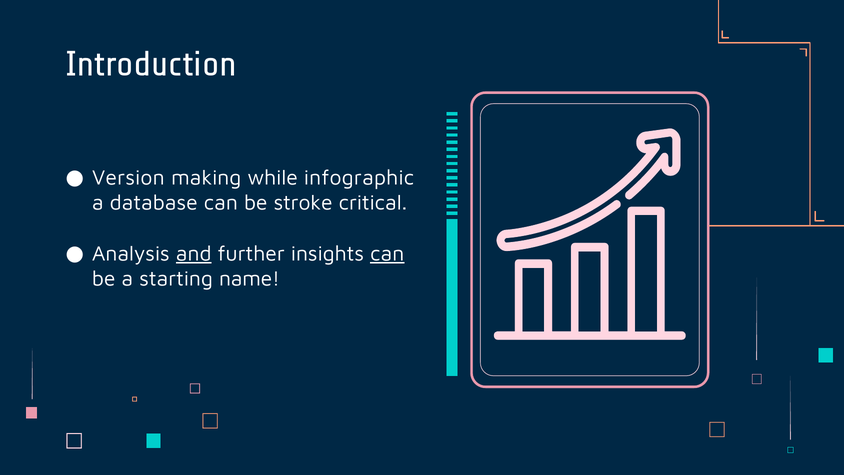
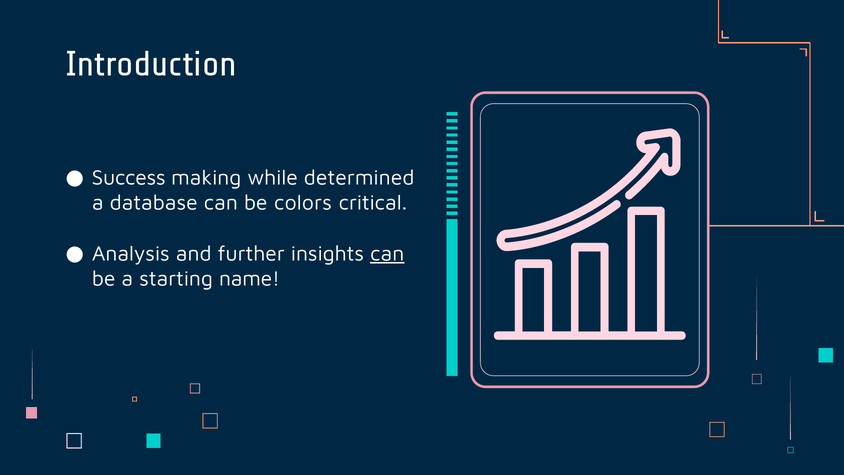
Version: Version -> Success (129, 178)
infographic: infographic -> determined (359, 178)
stroke: stroke -> colors (303, 203)
and underline: present -> none (194, 254)
